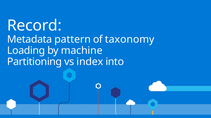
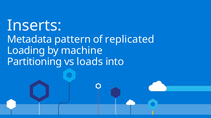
Record: Record -> Inserts (34, 26)
taxonomy: taxonomy -> replicated (130, 40)
index: index -> loads (90, 62)
